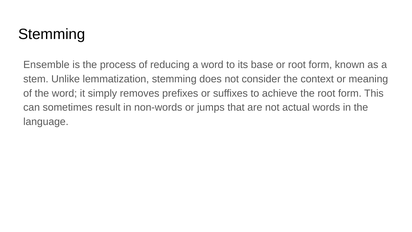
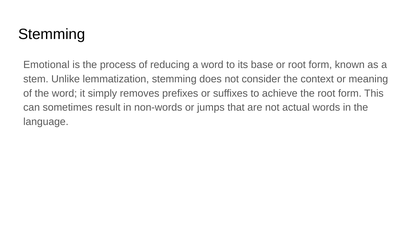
Ensemble: Ensemble -> Emotional (46, 65)
